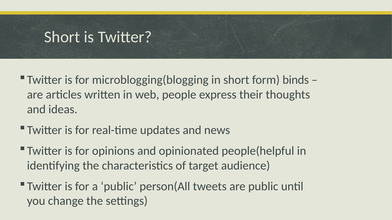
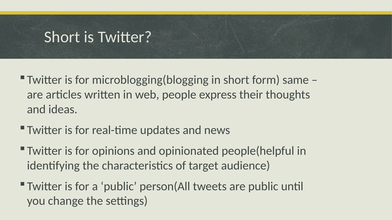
binds: binds -> same (296, 80)
